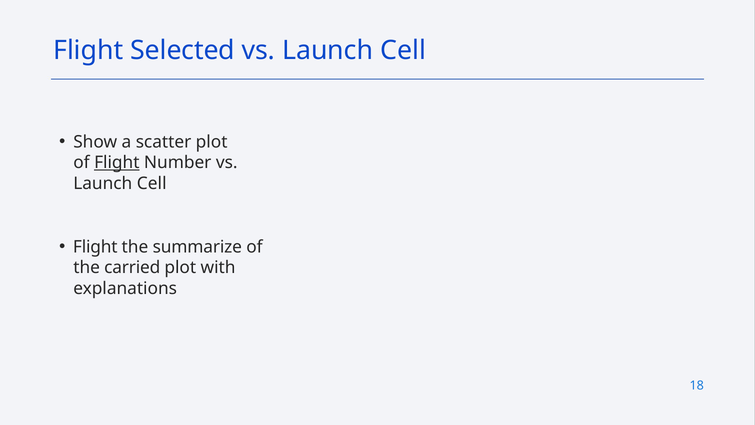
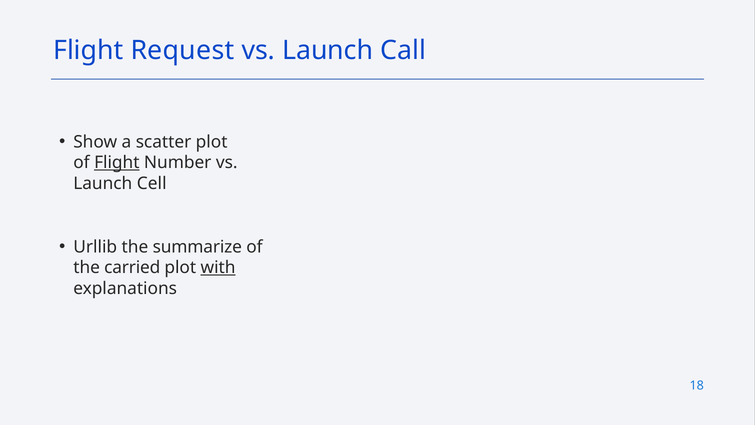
Selected: Selected -> Request (182, 50)
Cell: Cell -> Call (403, 50)
Flight: Flight -> Urllib (95, 247)
with underline: none -> present (218, 267)
